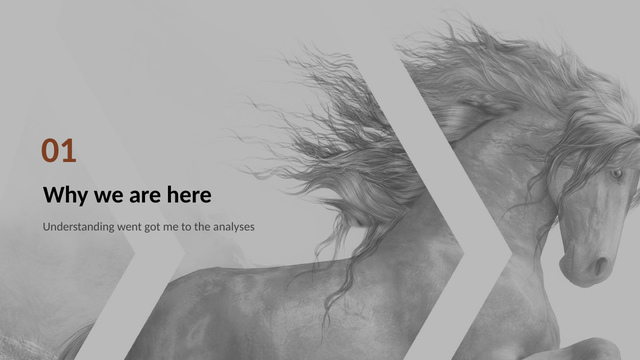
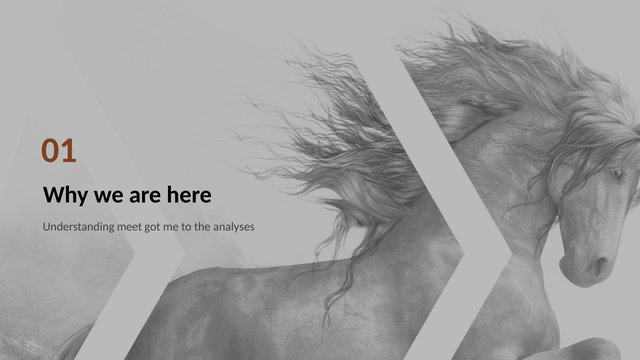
went: went -> meet (129, 227)
